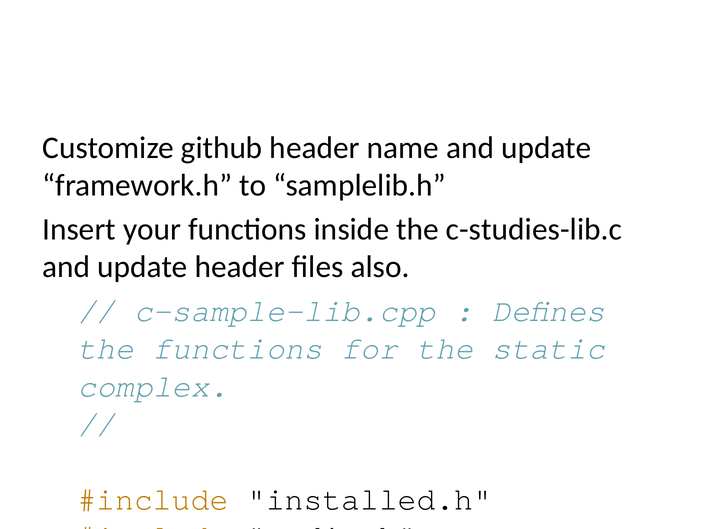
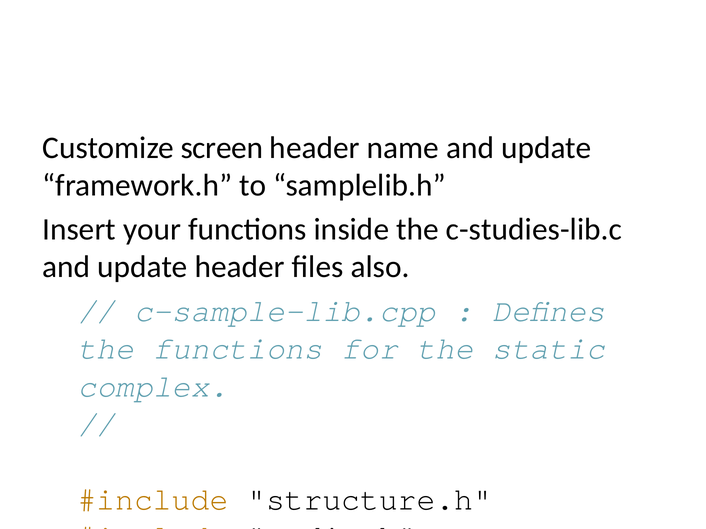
github: github -> screen (222, 148)
installed.h: installed.h -> structure.h (370, 500)
